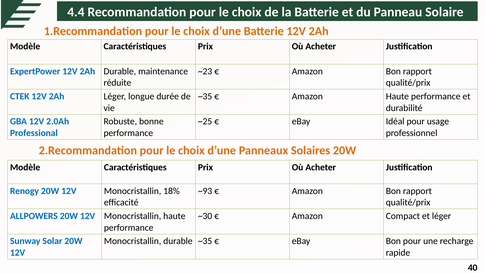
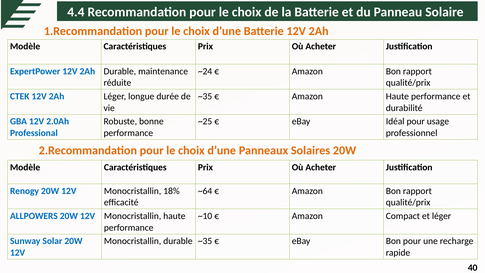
~23: ~23 -> ~24 (205, 71)
~93: ~93 -> ~64 (205, 191)
~30: ~30 -> ~10 (205, 216)
